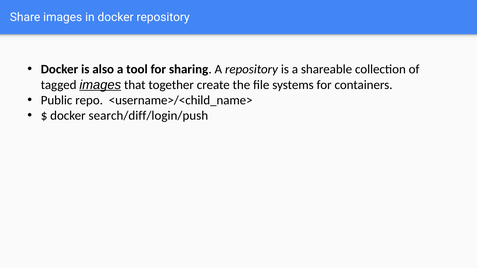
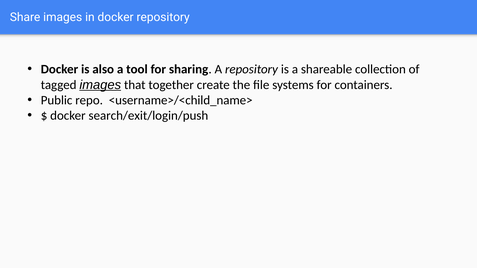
search/diff/login/push: search/diff/login/push -> search/exit/login/push (148, 116)
